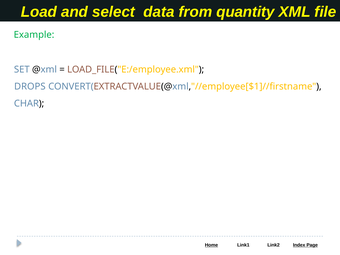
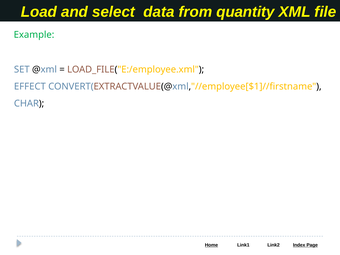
DROPS: DROPS -> EFFECT (30, 86)
